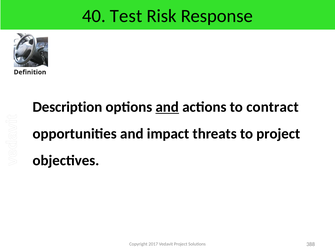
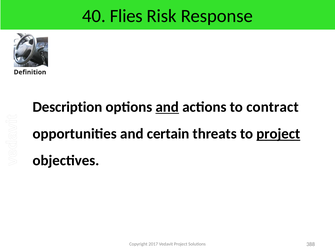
Test: Test -> Flies (126, 16)
impact: impact -> certain (168, 134)
project underline: none -> present (278, 134)
